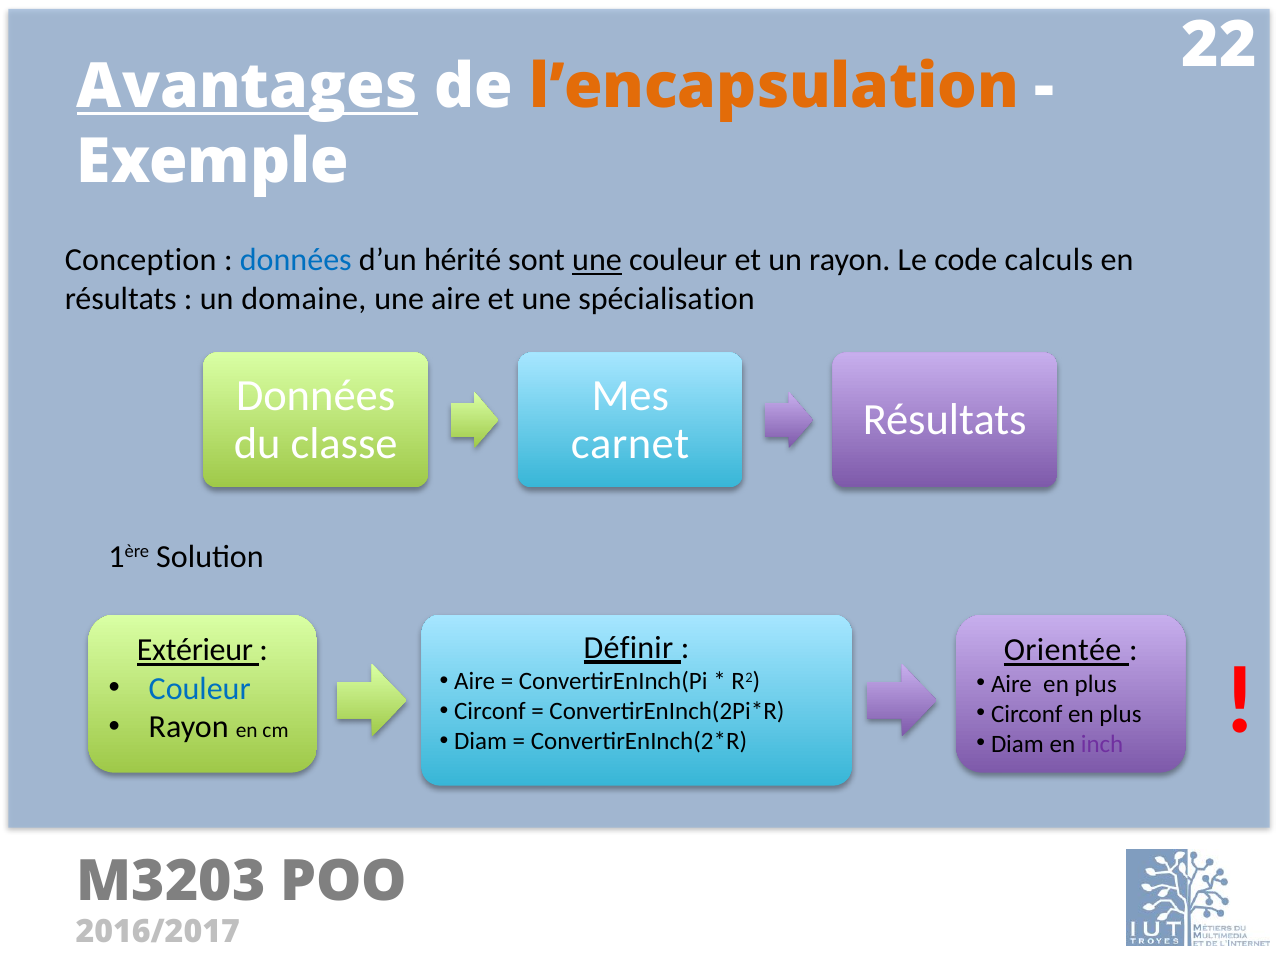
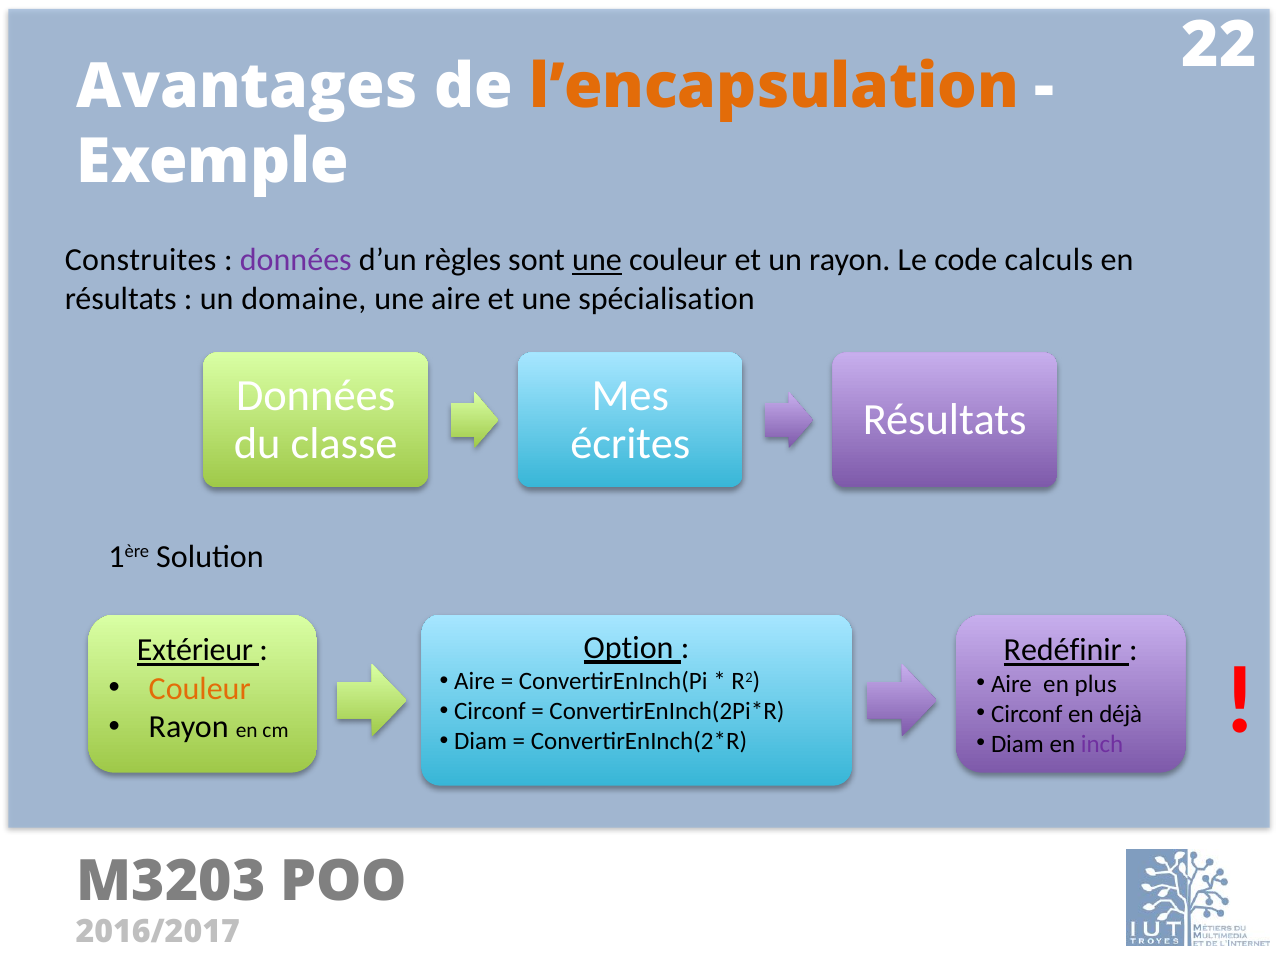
Avantages underline: present -> none (248, 87)
Conception: Conception -> Construites (141, 260)
données colour: blue -> purple (296, 260)
hérité: hérité -> règles (463, 260)
carnet: carnet -> écrites (630, 443)
Définir: Définir -> Option (629, 647)
Orientée: Orientée -> Redéfinir (1063, 650)
Couleur colour: blue -> orange (200, 688)
Circonf en plus: plus -> déjà (1121, 713)
